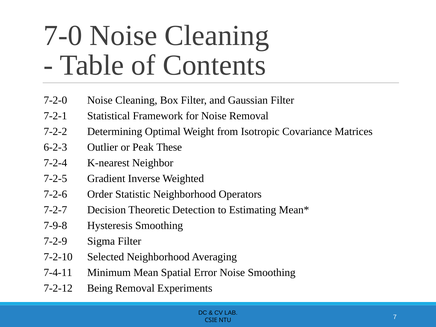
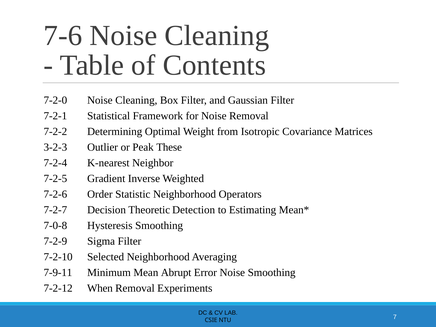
7-0: 7-0 -> 7-6 (63, 35)
6-2-3: 6-2-3 -> 3-2-3 (55, 147)
7-9-8: 7-9-8 -> 7-0-8 (55, 226)
7-4-11: 7-4-11 -> 7-9-11 (58, 273)
Spatial: Spatial -> Abrupt (176, 273)
Being: Being -> When (100, 288)
